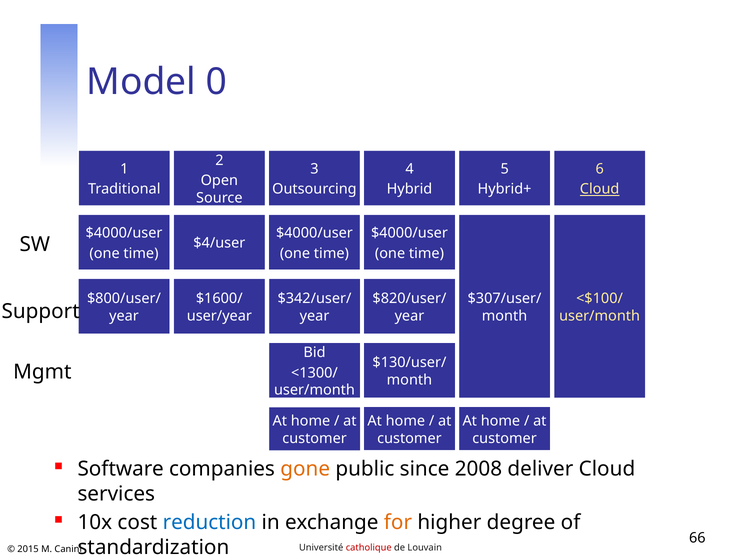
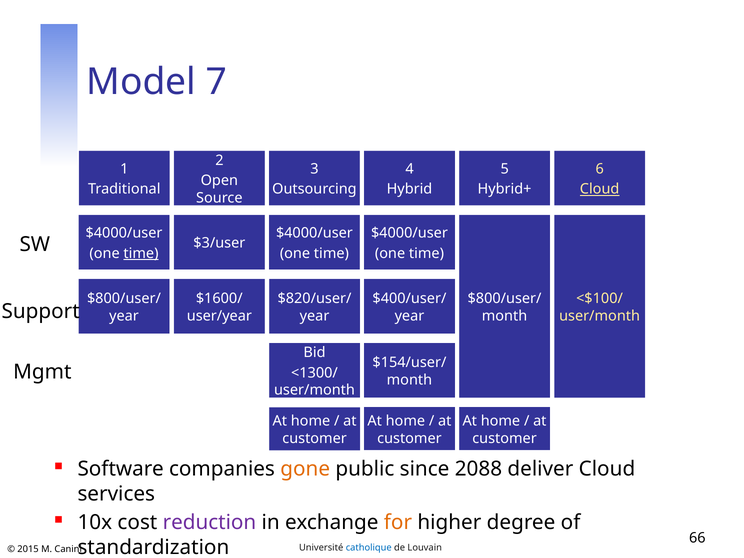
0: 0 -> 7 (216, 82)
$4/user: $4/user -> $3/user (219, 243)
time underline: none -> present (141, 253)
$342/user/: $342/user/ -> $820/user/ (314, 299)
$820/user/: $820/user/ -> $400/user/ (409, 299)
$307/user/: $307/user/ -> $800/user/ (505, 299)
$130/user/: $130/user/ -> $154/user/ (409, 363)
2008: 2008 -> 2088 (478, 469)
reduction colour: blue -> purple (209, 523)
catholique colour: red -> blue (369, 548)
